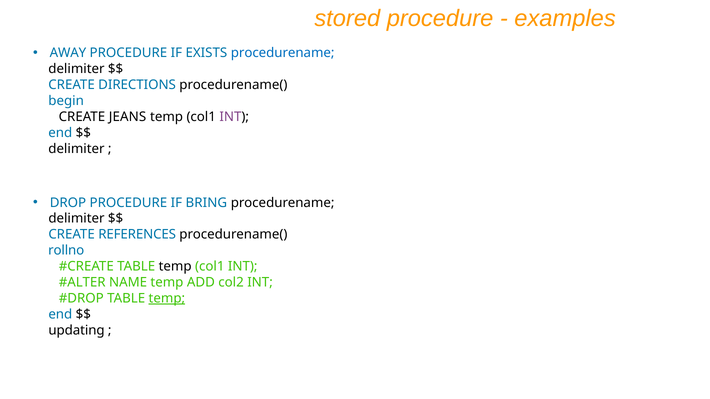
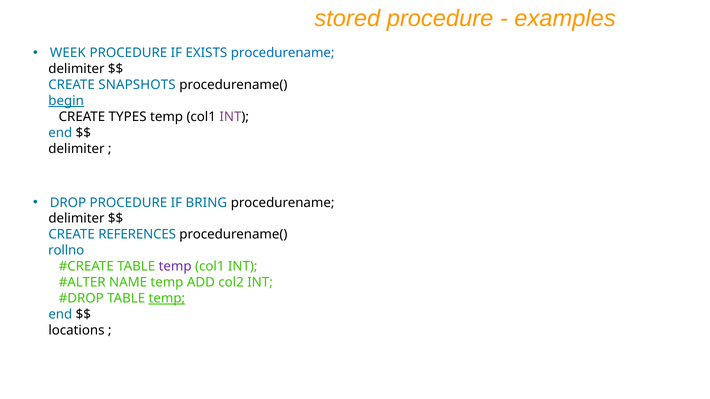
AWAY: AWAY -> WEEK (68, 53)
DIRECTIONS: DIRECTIONS -> SNAPSHOTS (137, 85)
begin underline: none -> present (66, 101)
JEANS: JEANS -> TYPES (128, 117)
temp colour: black -> purple (175, 267)
updating: updating -> locations (76, 331)
